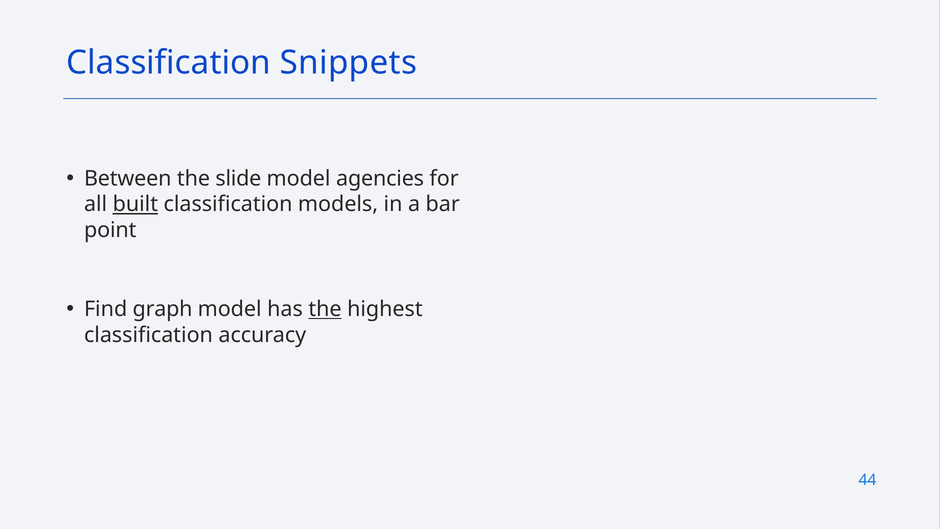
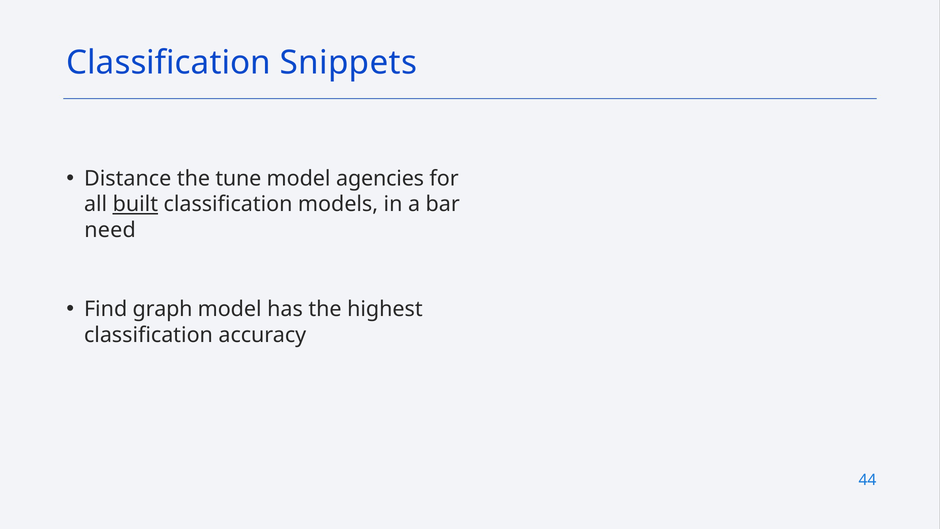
Between: Between -> Distance (128, 178)
slide: slide -> tune (238, 178)
point: point -> need (110, 230)
the underline: present -> none (325, 309)
